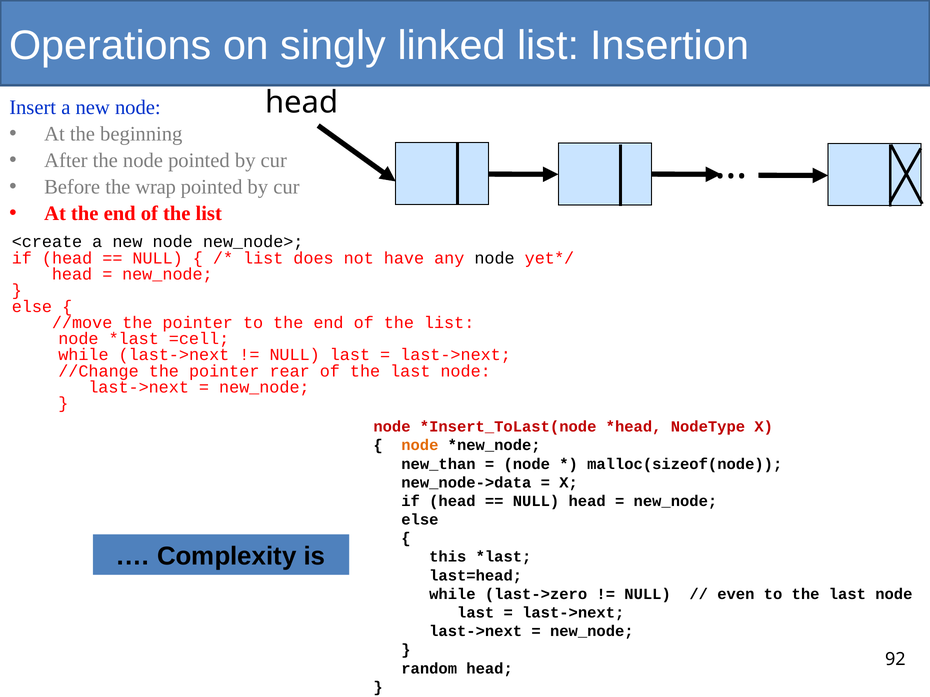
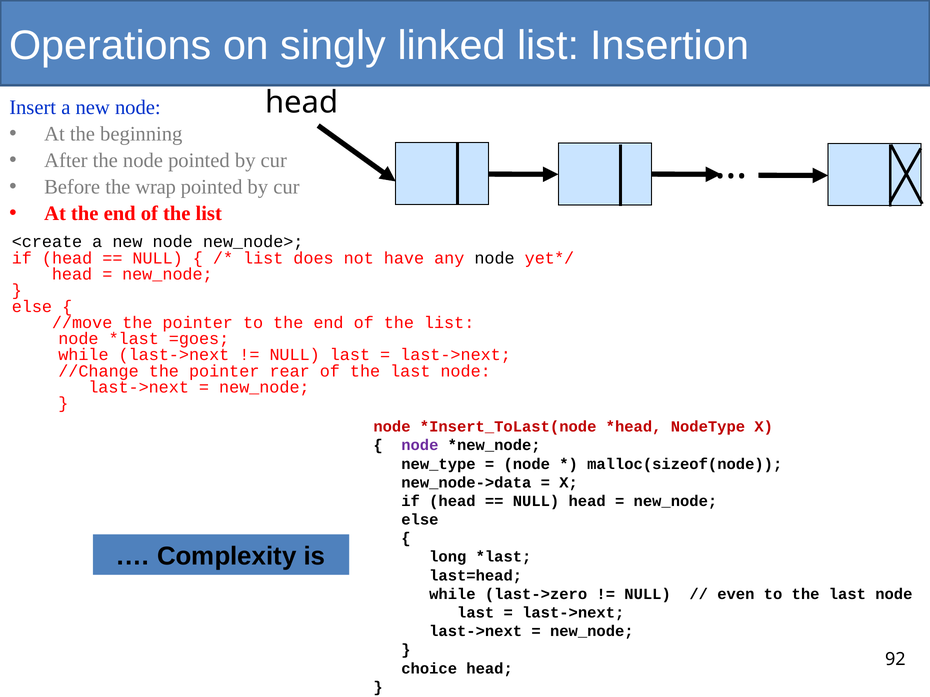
=cell: =cell -> =goes (199, 339)
node colour: orange -> purple (420, 446)
new_than: new_than -> new_type (438, 464)
this: this -> long (448, 557)
random: random -> choice (429, 669)
